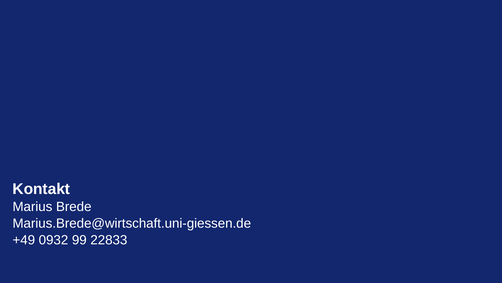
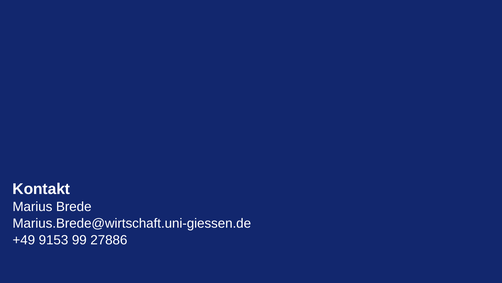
0932: 0932 -> 9153 (53, 240)
22833: 22833 -> 27886 (109, 240)
